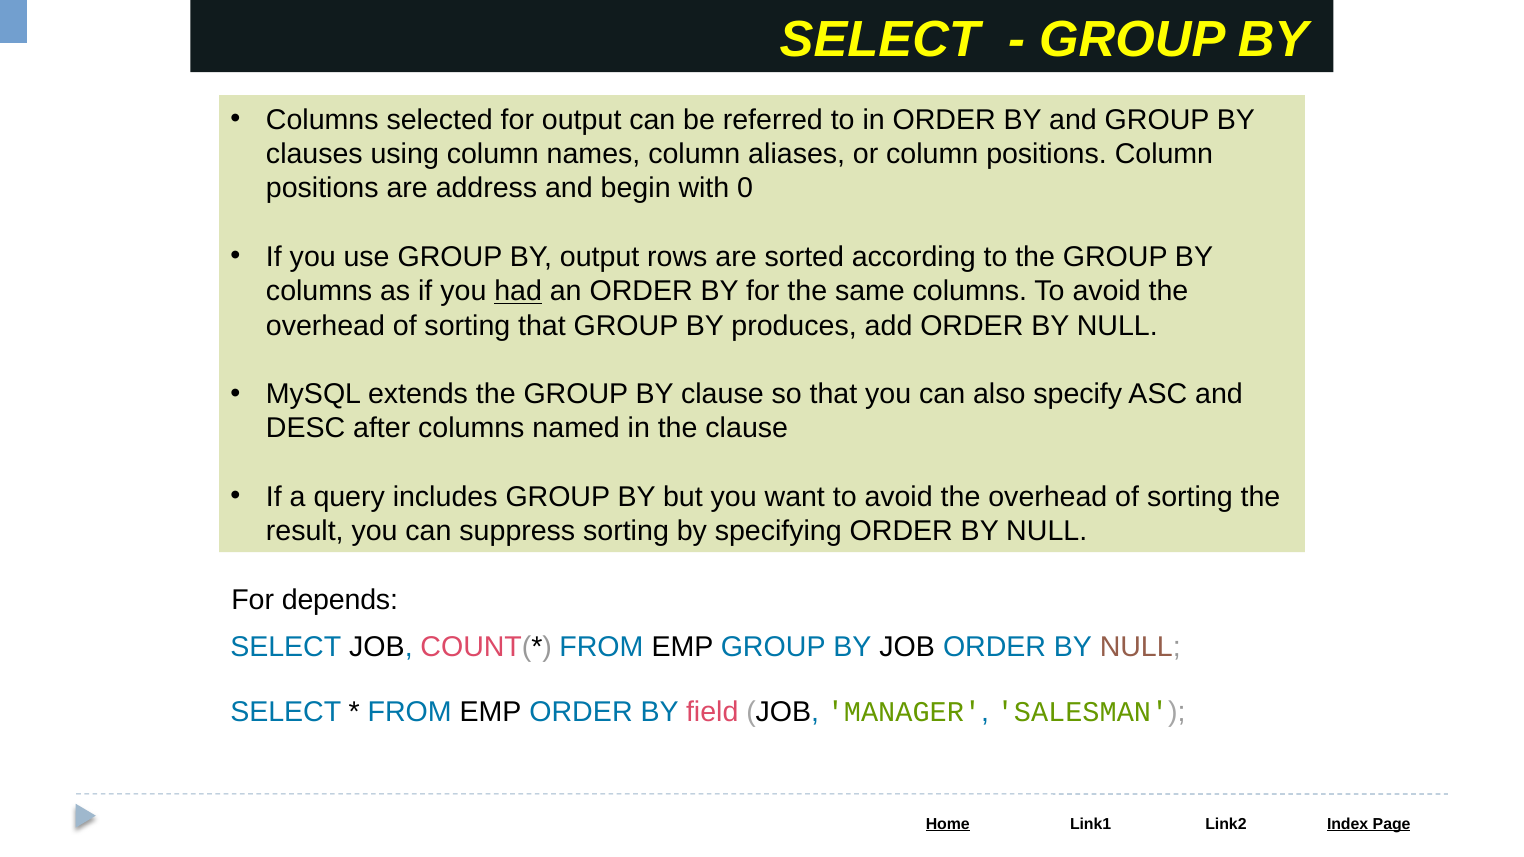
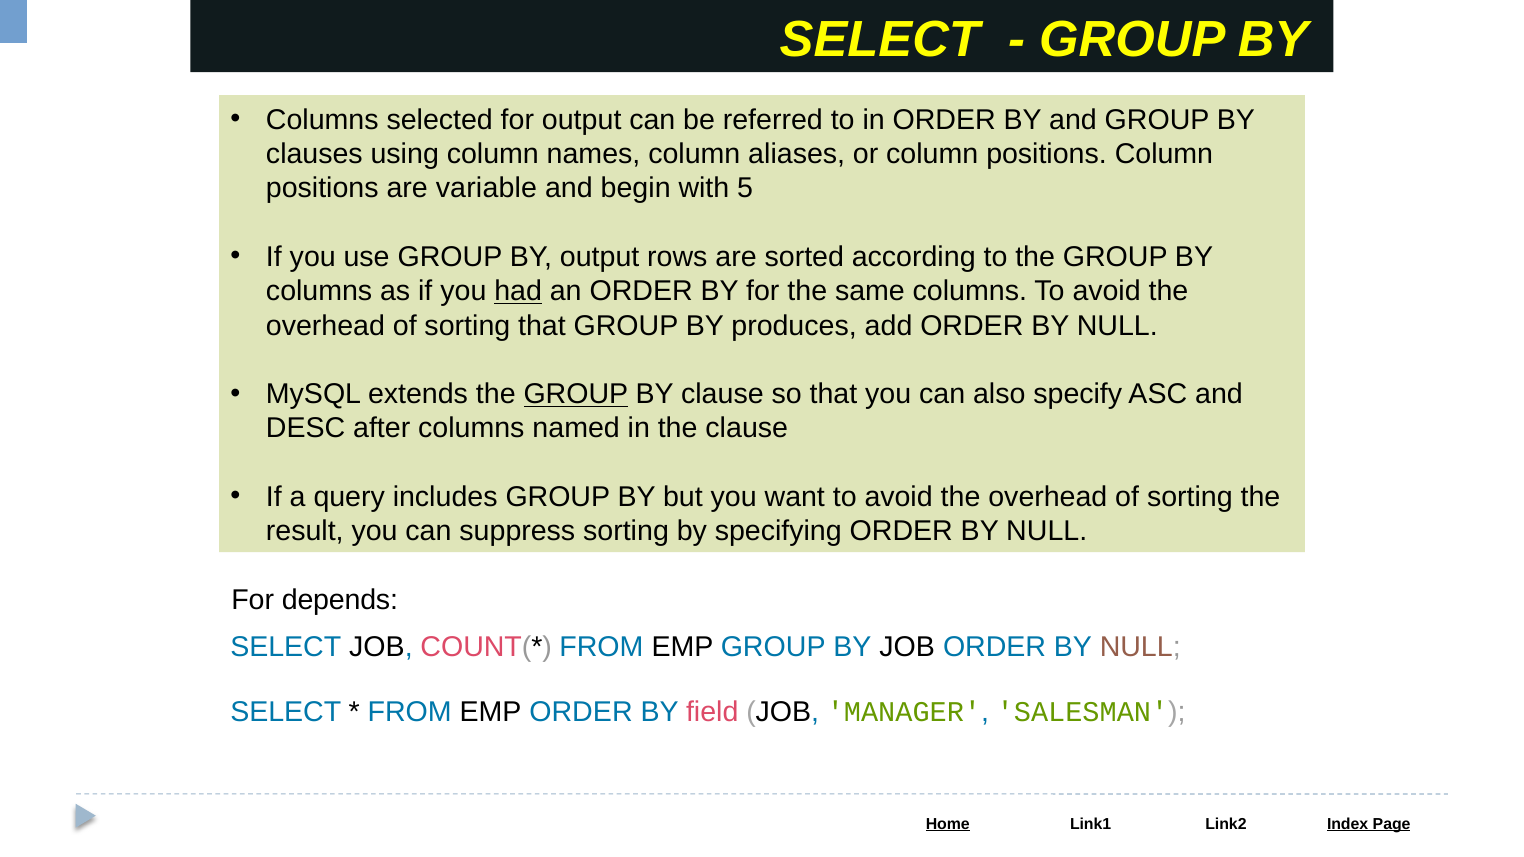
address: address -> variable (486, 189)
0: 0 -> 5 (745, 189)
GROUP underline: none -> present (576, 394)
